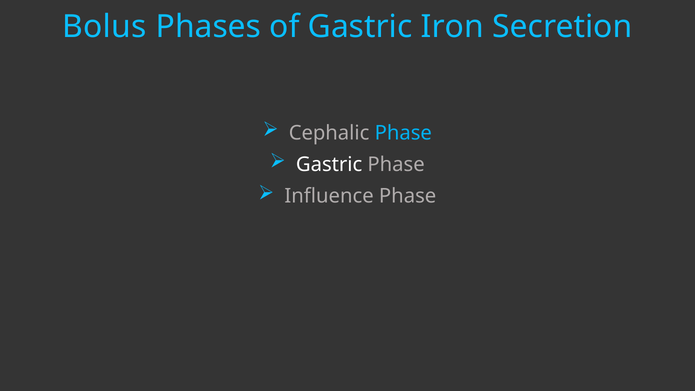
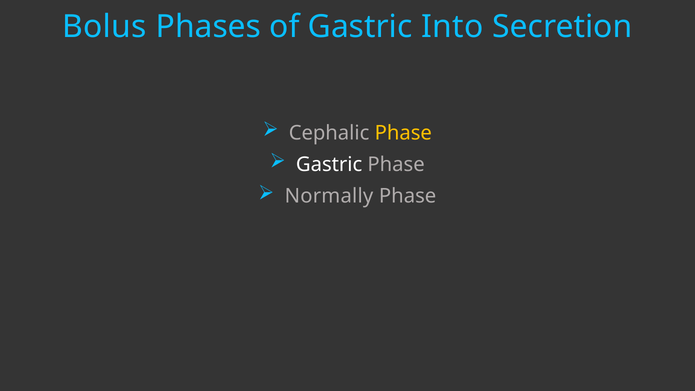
Iron: Iron -> Into (452, 27)
Phase colour: light blue -> yellow (403, 133)
Influence: Influence -> Normally (329, 196)
